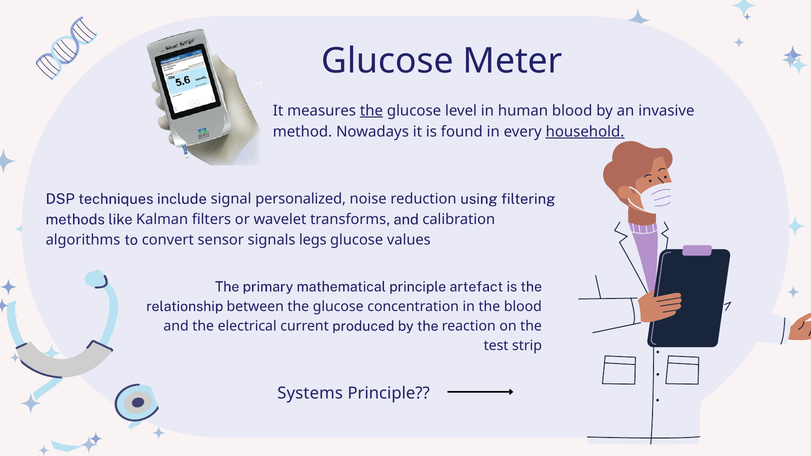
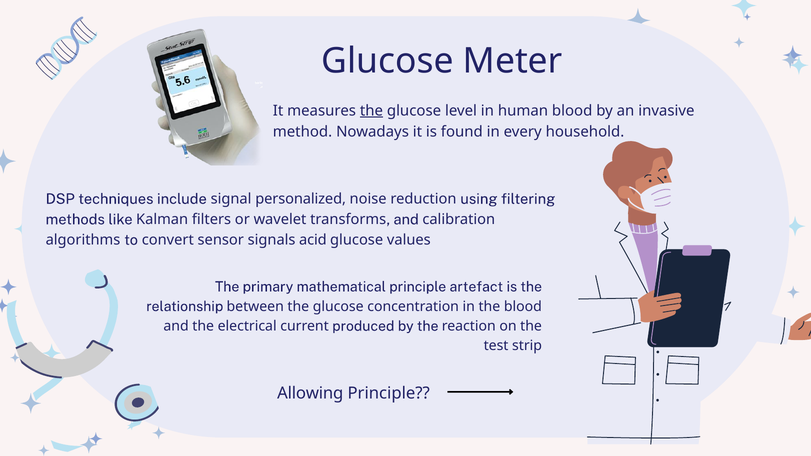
household underline: present -> none (585, 132)
legs: legs -> acid (313, 240)
Systems: Systems -> Allowing (310, 394)
